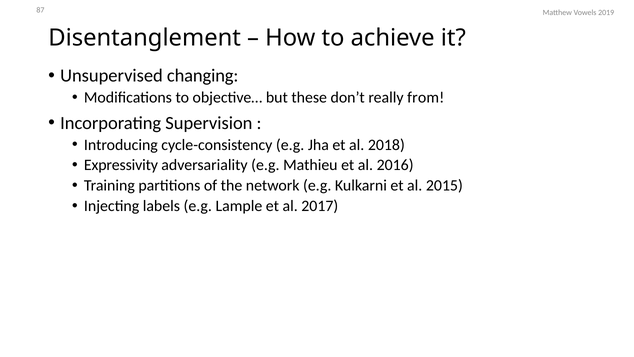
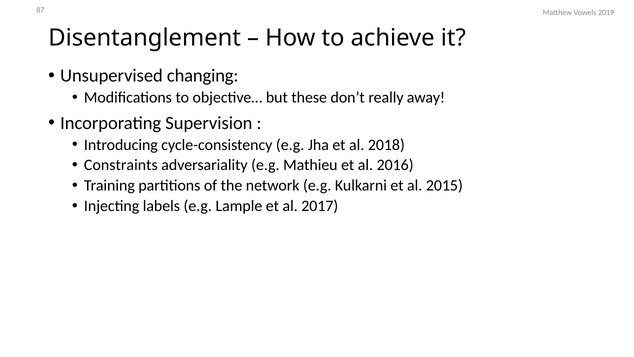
from: from -> away (426, 98)
Expressivity: Expressivity -> Constraints (121, 165)
